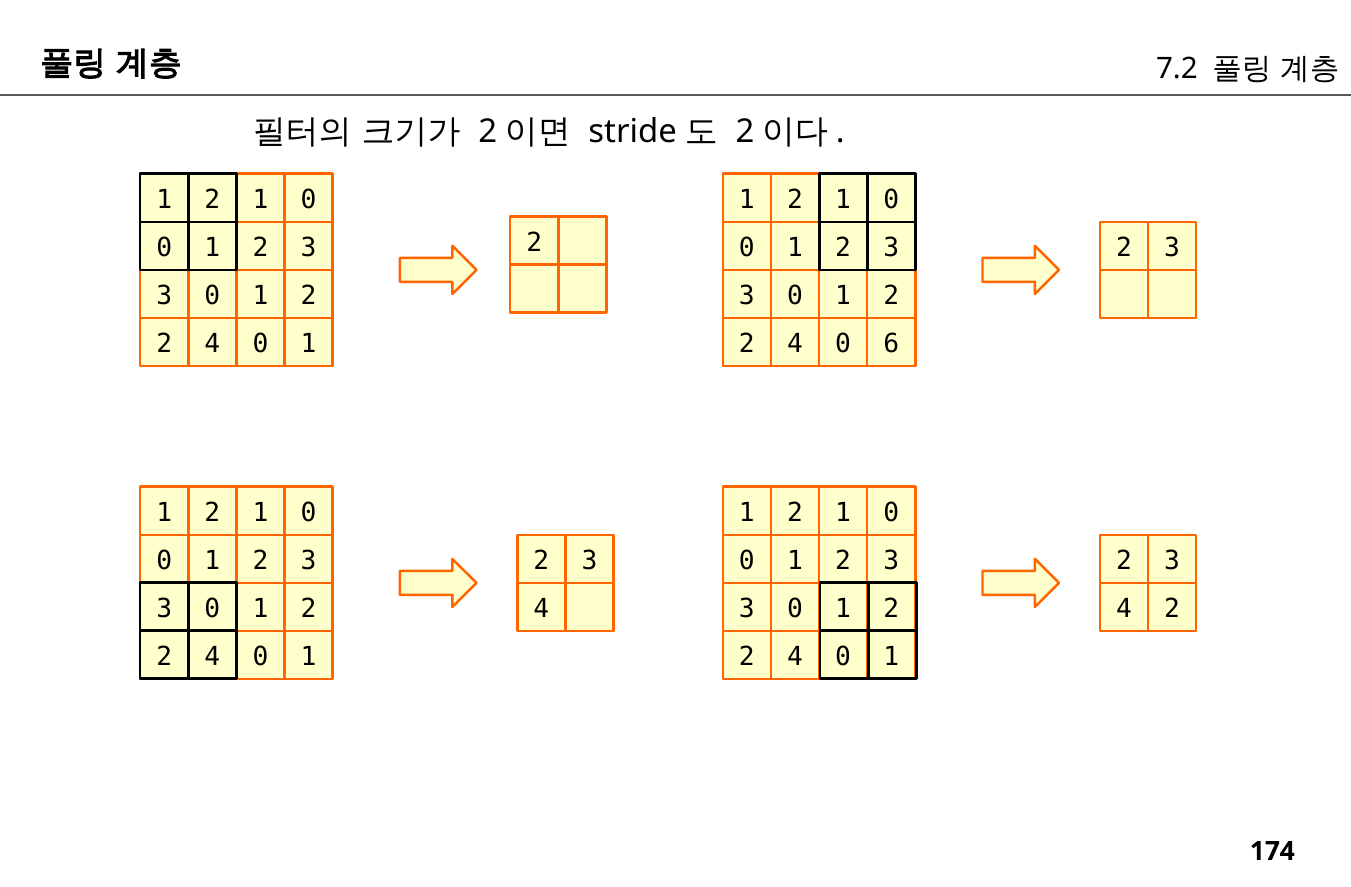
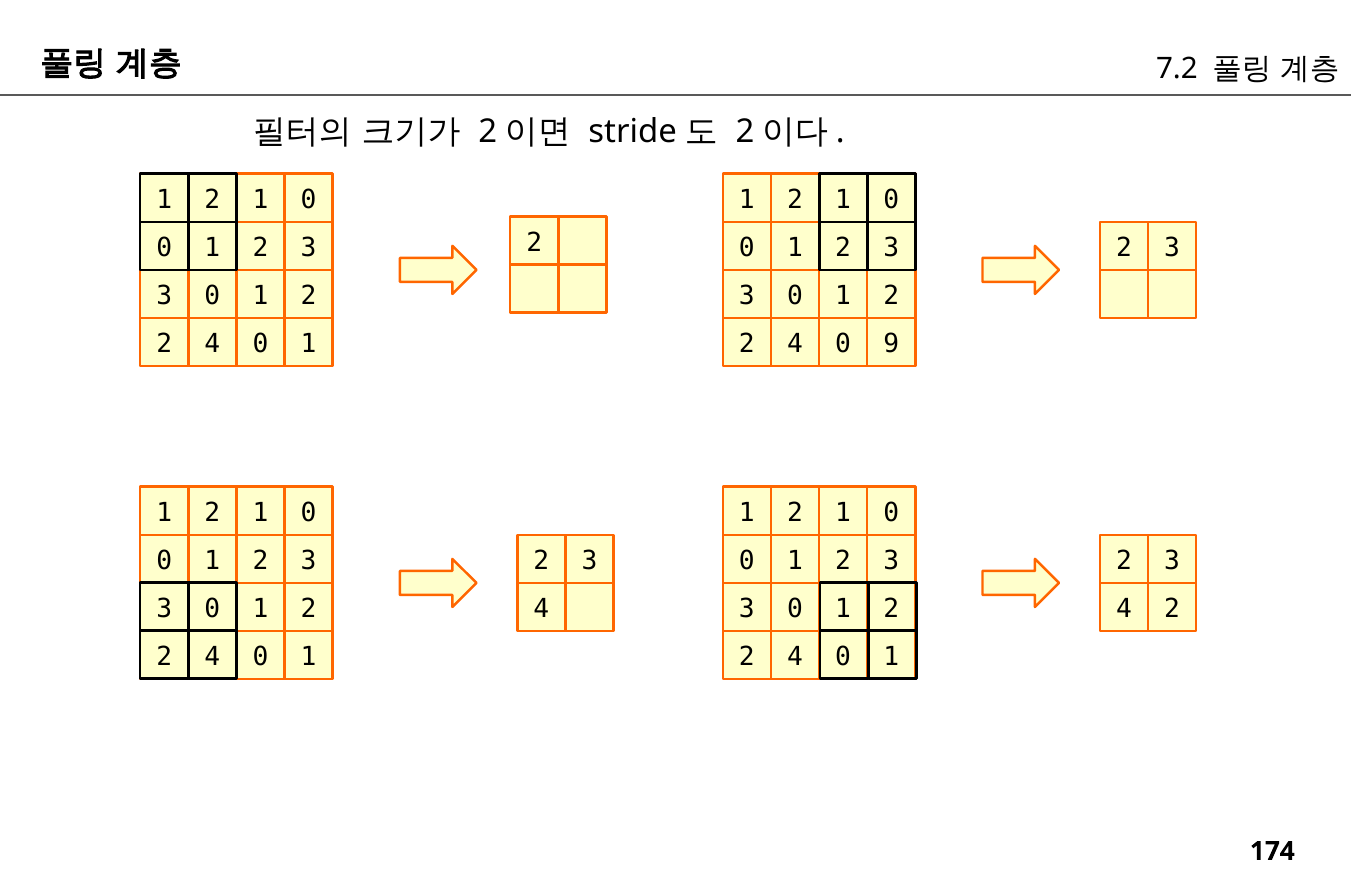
6: 6 -> 9 (891, 344)
